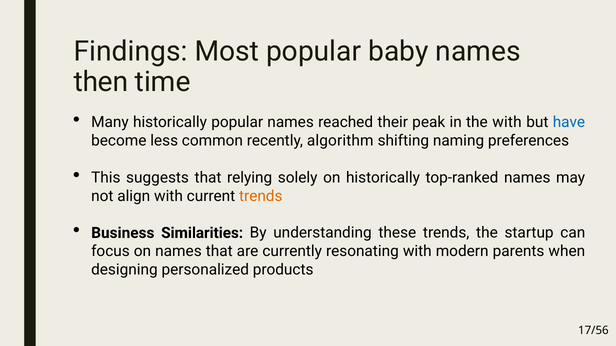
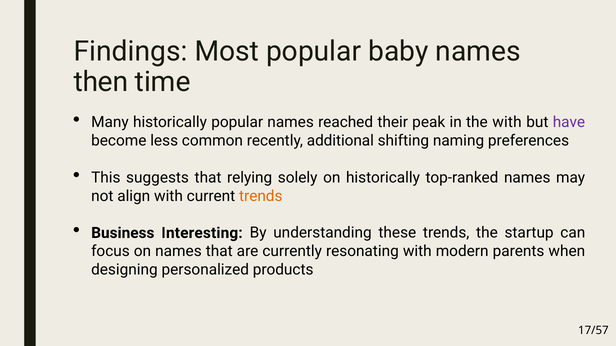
have colour: blue -> purple (569, 122)
algorithm: algorithm -> additional (340, 141)
Similarities: Similarities -> Interesting (202, 233)
17/56: 17/56 -> 17/57 (593, 331)
